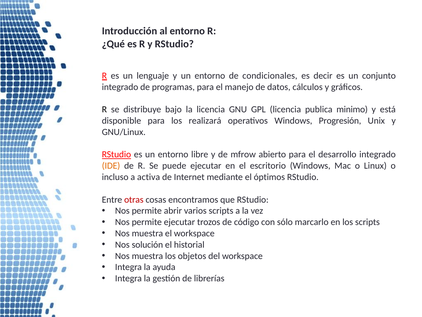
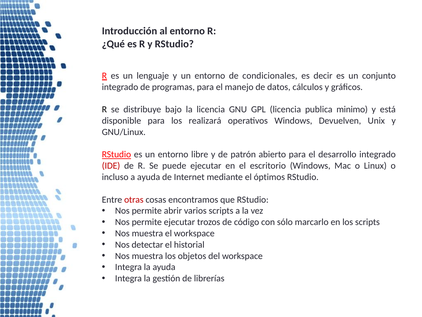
Progresión: Progresión -> Devuelven (340, 121)
mfrow: mfrow -> patrón (243, 154)
IDE colour: orange -> red (111, 166)
a activa: activa -> ayuda (149, 177)
solución: solución -> detectar (147, 244)
